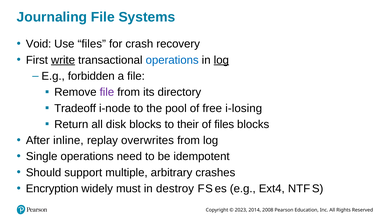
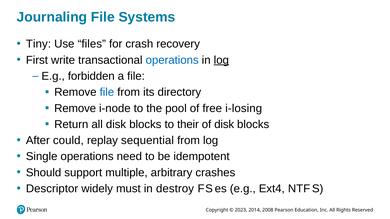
Void: Void -> Tiny (38, 44)
write underline: present -> none (63, 60)
file colour: purple -> blue (107, 92)
Tradeoff: Tradeoff -> Remove (75, 108)
of files: files -> disk (224, 125)
inline: inline -> could (68, 141)
overwrites: overwrites -> sequential (147, 141)
Encryption: Encryption -> Descriptor (52, 189)
